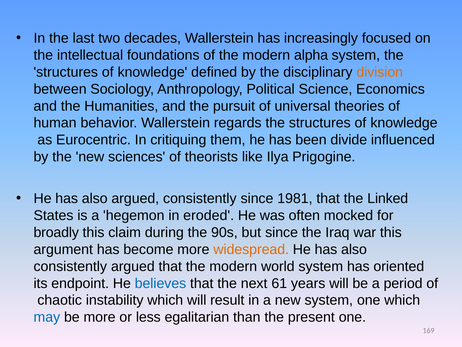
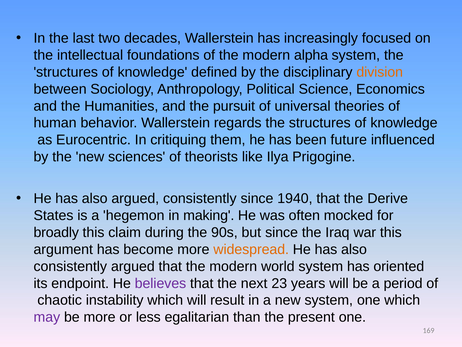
divide: divide -> future (349, 140)
1981: 1981 -> 1940 (295, 198)
Linked: Linked -> Derive (388, 198)
eroded: eroded -> making (209, 215)
believes colour: blue -> purple (160, 283)
61: 61 -> 23 (279, 283)
may colour: blue -> purple (47, 317)
